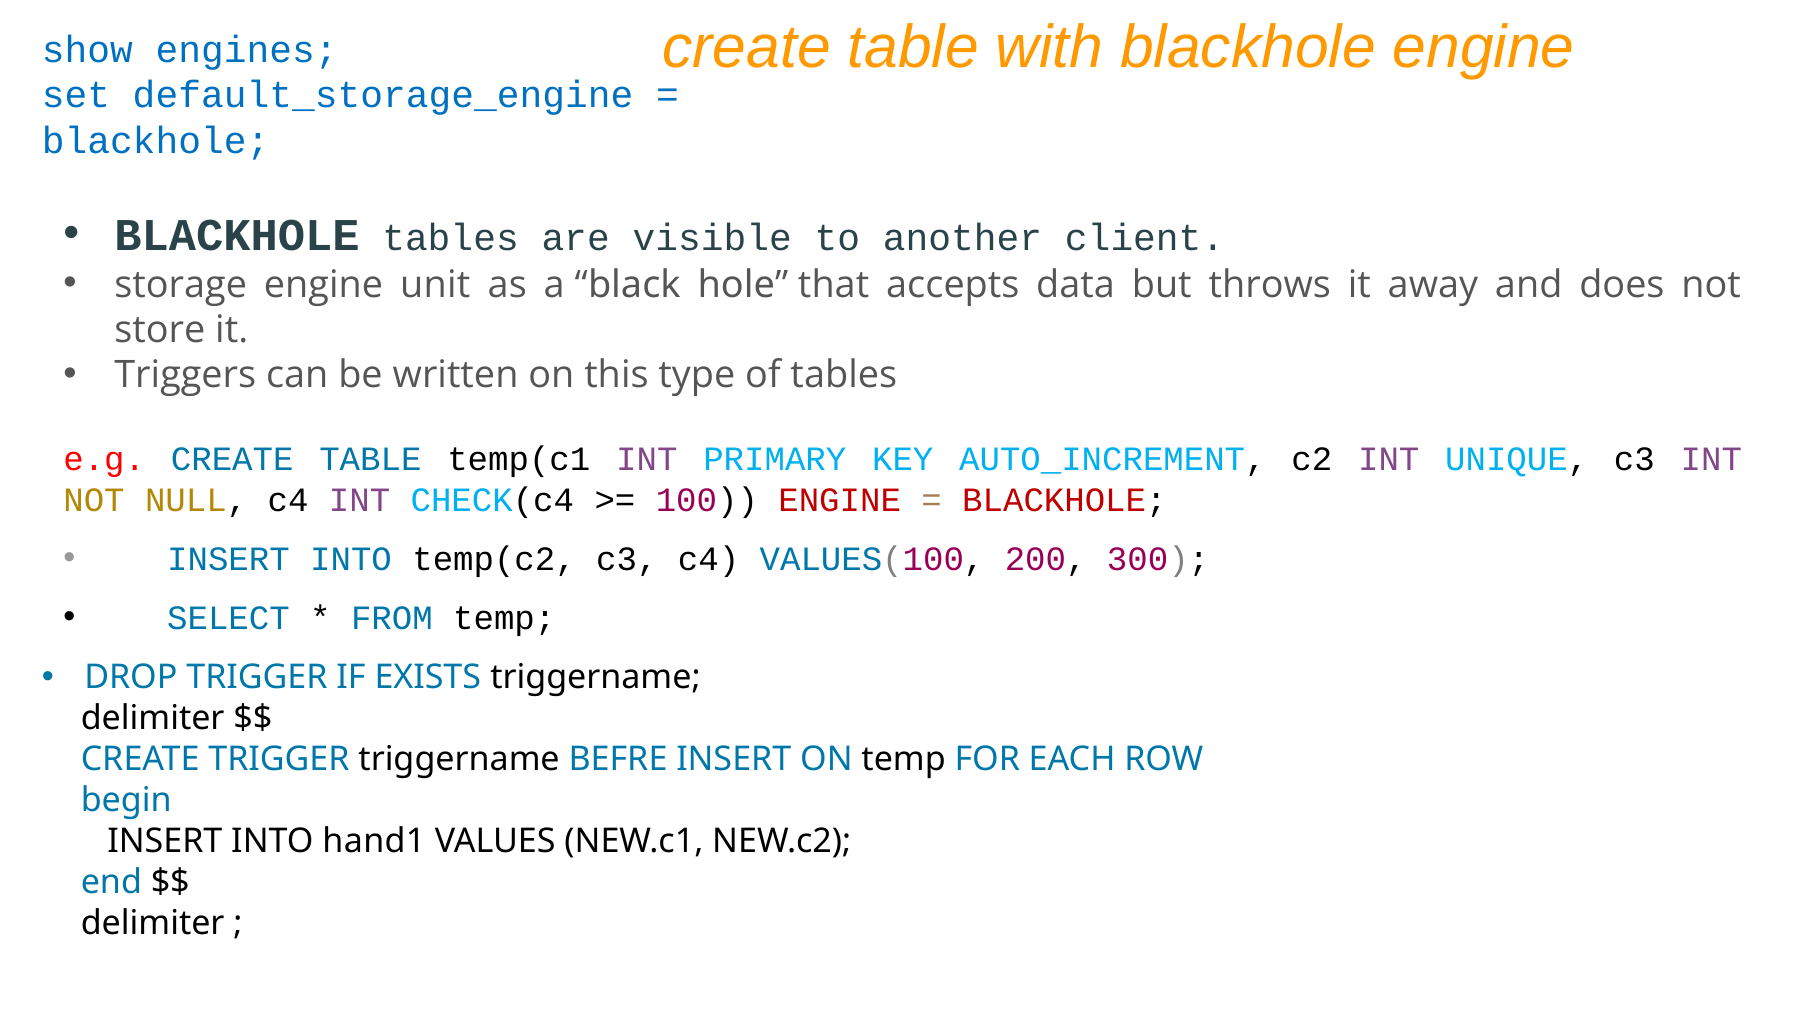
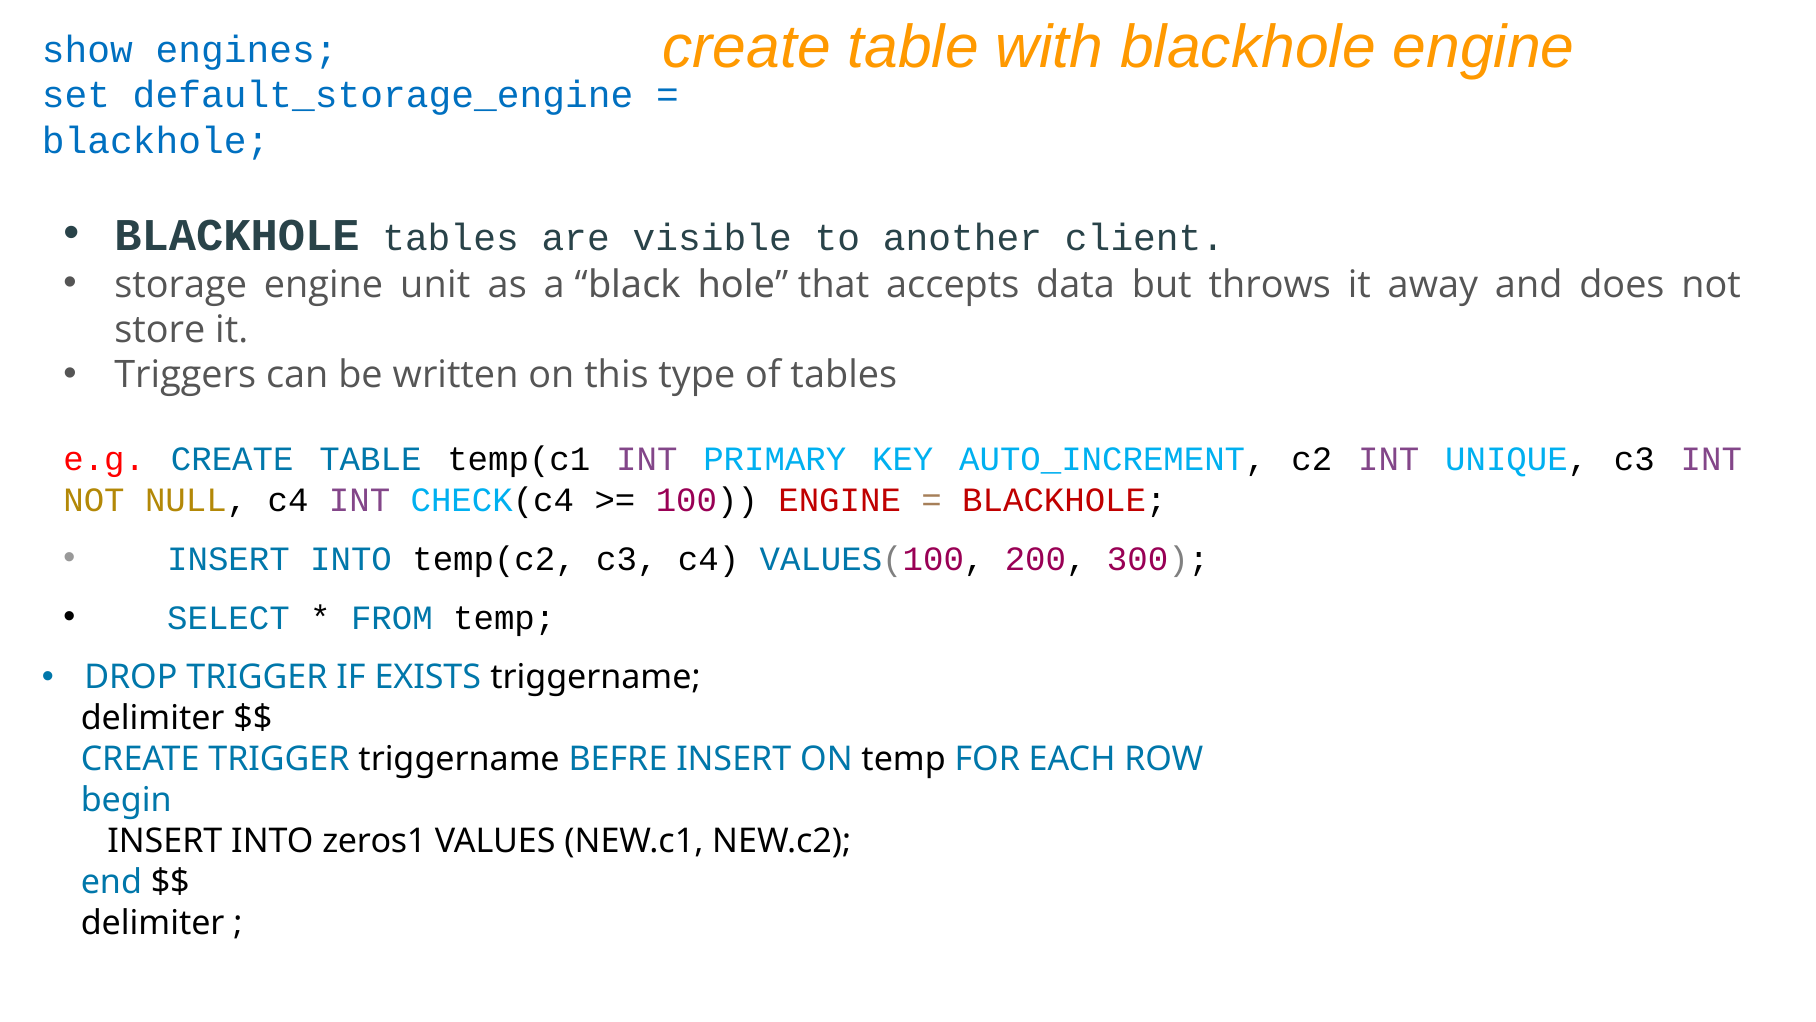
hand1: hand1 -> zeros1 (374, 841)
